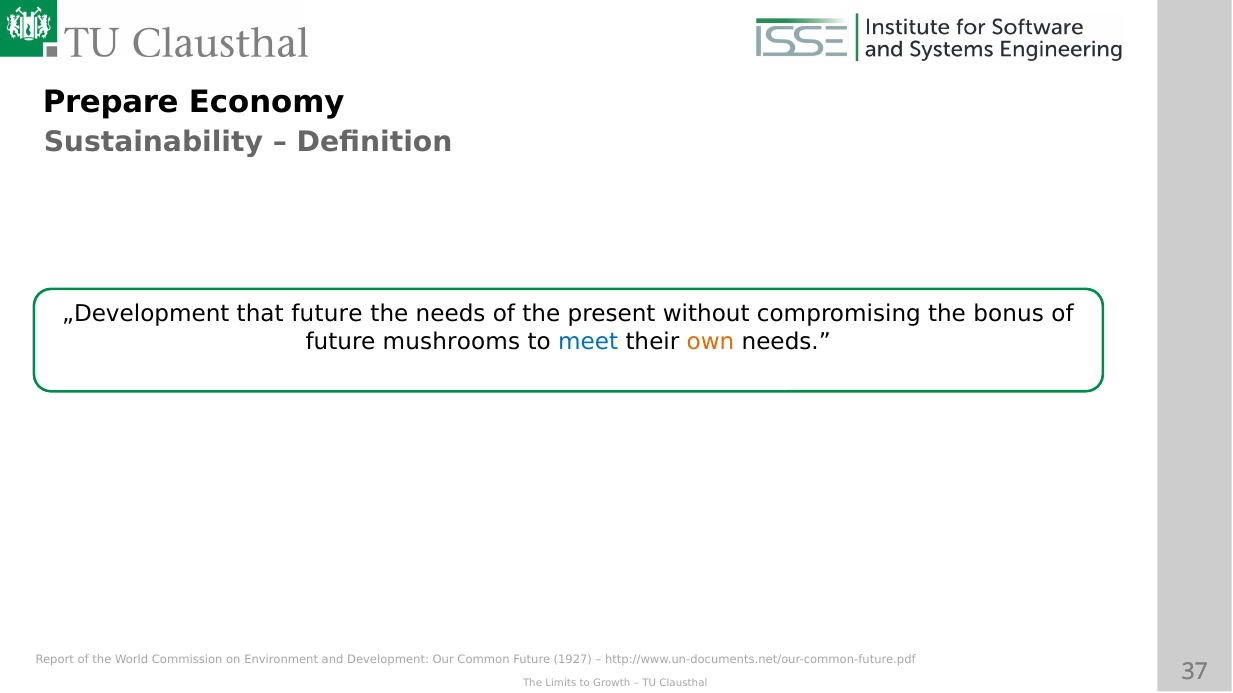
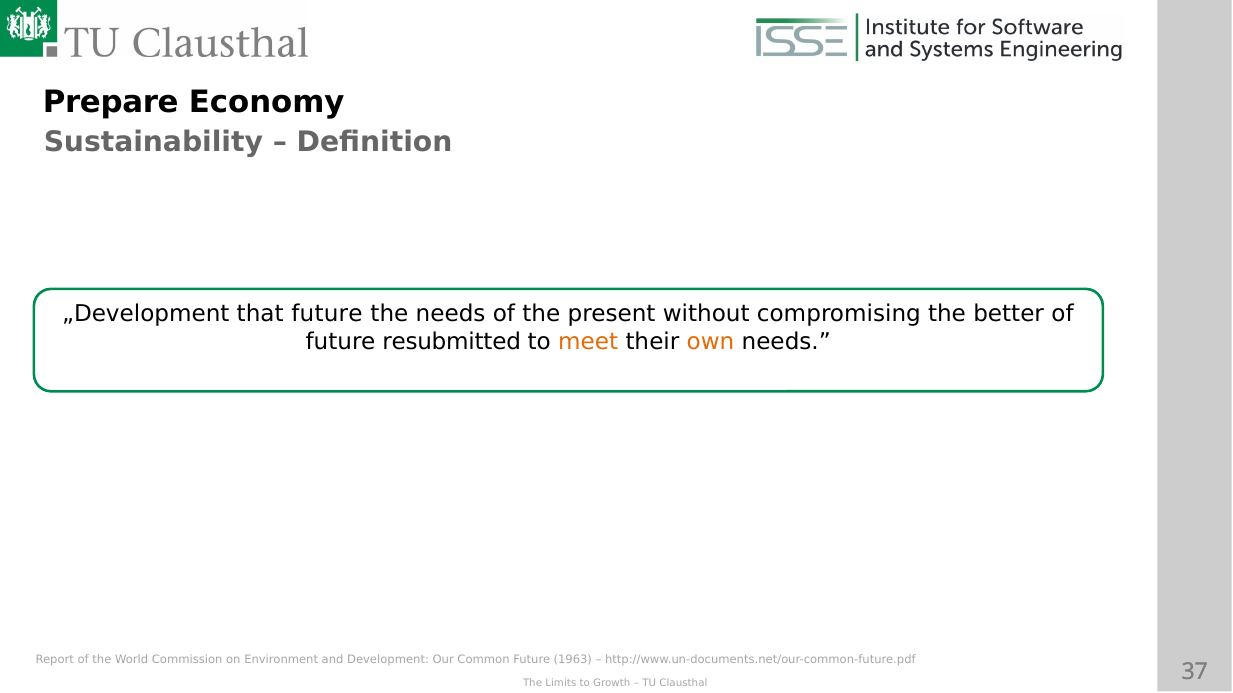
bonus: bonus -> better (1009, 314)
mushrooms: mushrooms -> resubmitted (452, 342)
meet colour: blue -> orange (588, 342)
1927: 1927 -> 1963 (573, 661)
